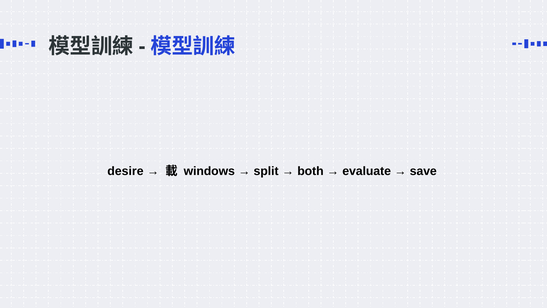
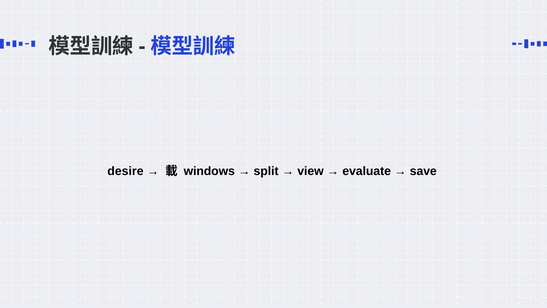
both: both -> view (310, 171)
